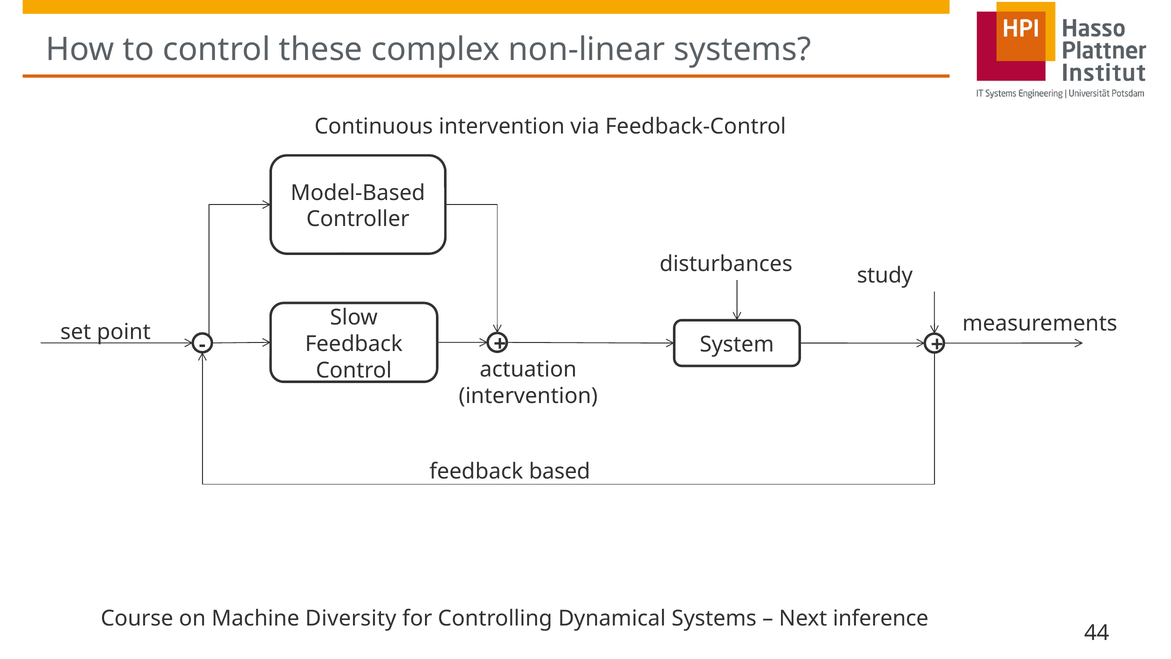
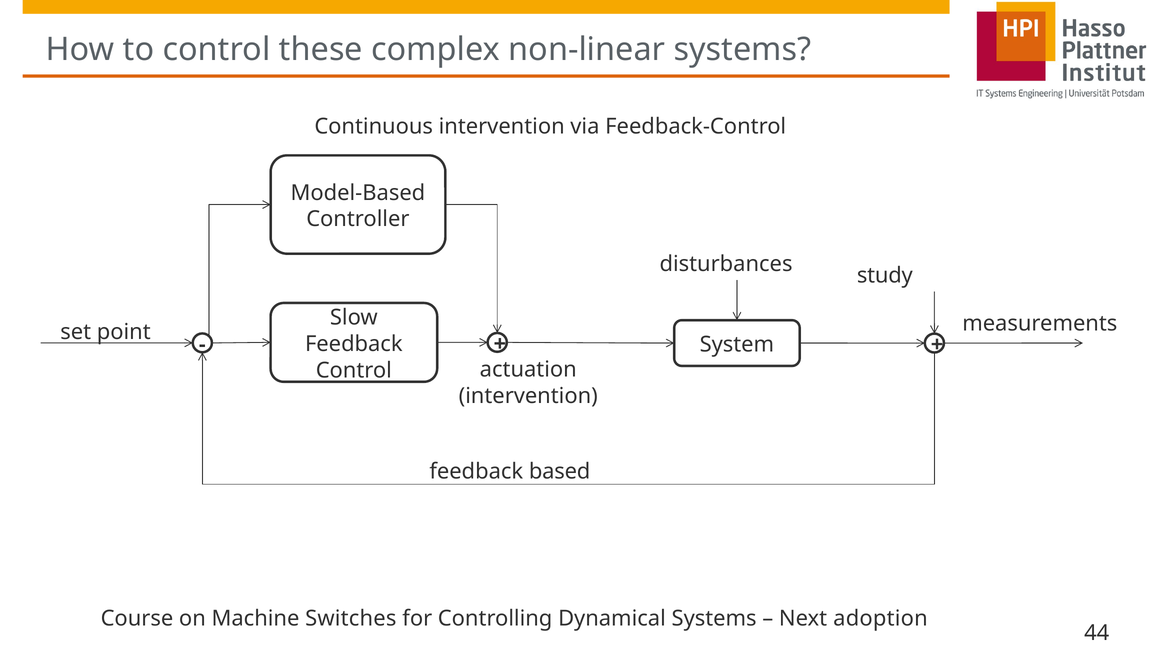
Diversity: Diversity -> Switches (351, 618)
inference: inference -> adoption (881, 618)
